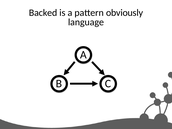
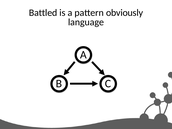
Backed: Backed -> Battled (43, 13)
